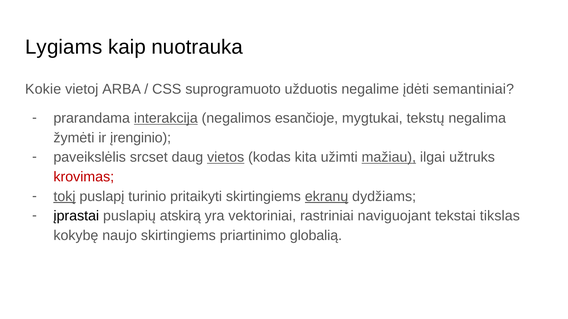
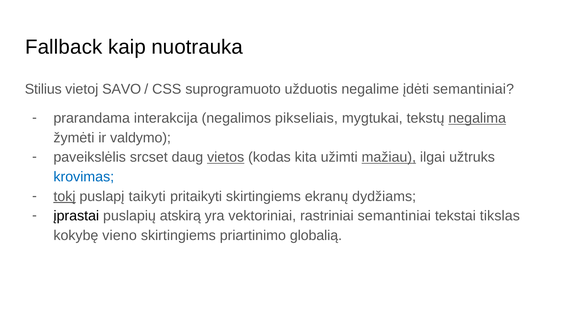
Lygiams: Lygiams -> Fallback (64, 47)
Kokie: Kokie -> Stilius (43, 89)
ARBA: ARBA -> SAVO (122, 89)
interakcija underline: present -> none (166, 118)
esančioje: esančioje -> pikseliais (306, 118)
negalima underline: none -> present (477, 118)
įrenginio: įrenginio -> valdymo (141, 138)
krovimas colour: red -> blue (84, 177)
turinio: turinio -> taikyti (147, 197)
ekranų underline: present -> none (327, 197)
rastriniai naviguojant: naviguojant -> semantiniai (394, 216)
naujo: naujo -> vieno (120, 236)
